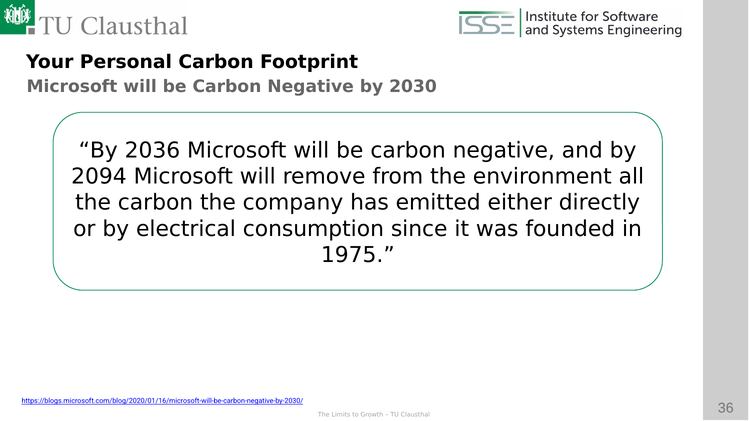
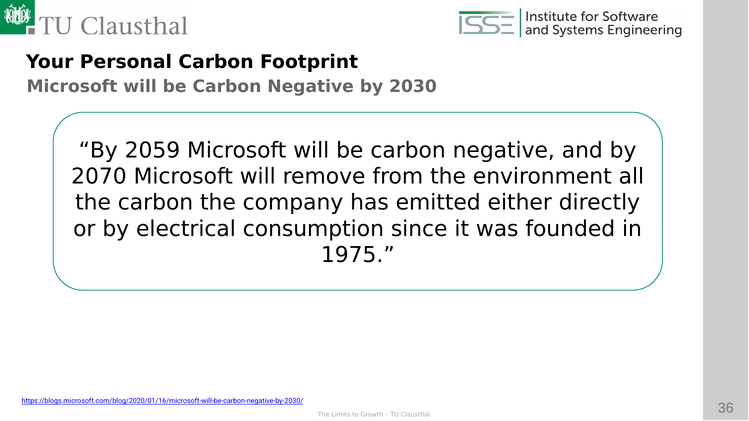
2036: 2036 -> 2059 (152, 150)
2094: 2094 -> 2070 (99, 177)
